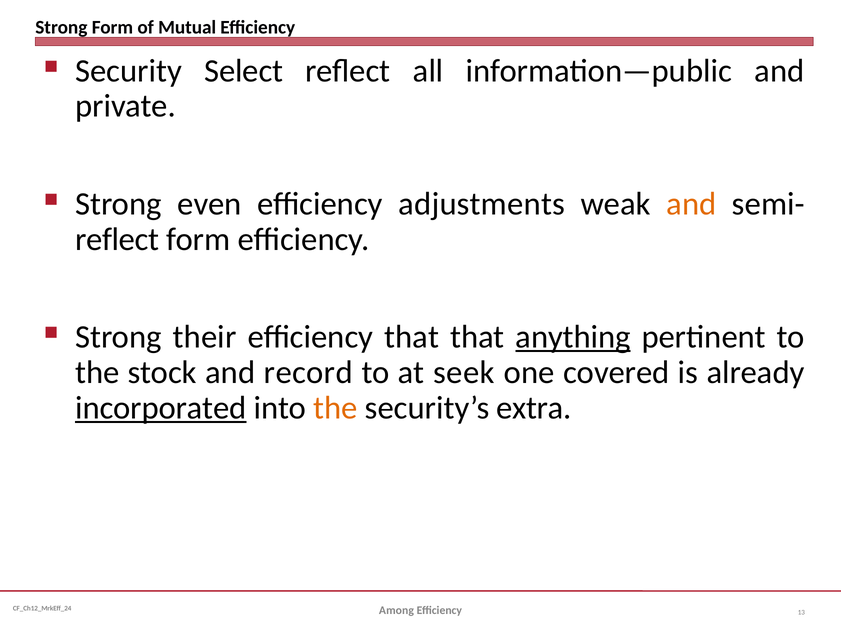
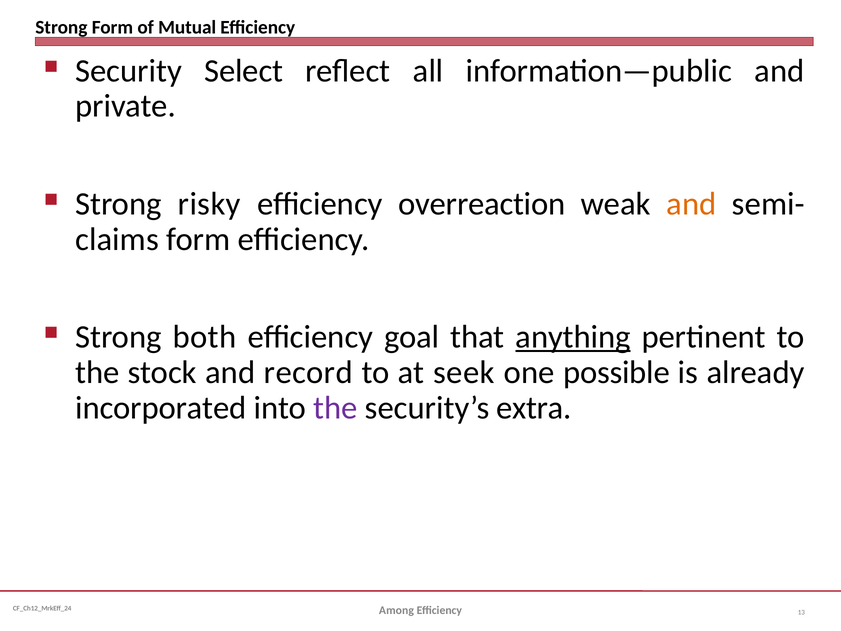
even: even -> risky (209, 204)
adjustments: adjustments -> overreaction (482, 204)
reflect: reflect -> claims (117, 239)
their: their -> both (204, 337)
efficiency that: that -> goal (412, 337)
covered: covered -> possible (616, 372)
incorporated underline: present -> none (161, 408)
the colour: orange -> purple (335, 408)
